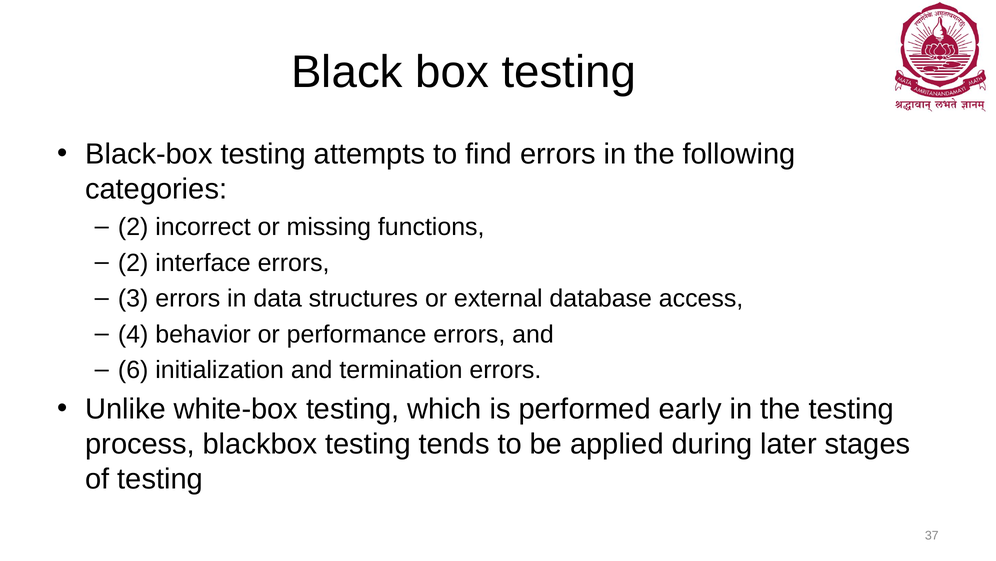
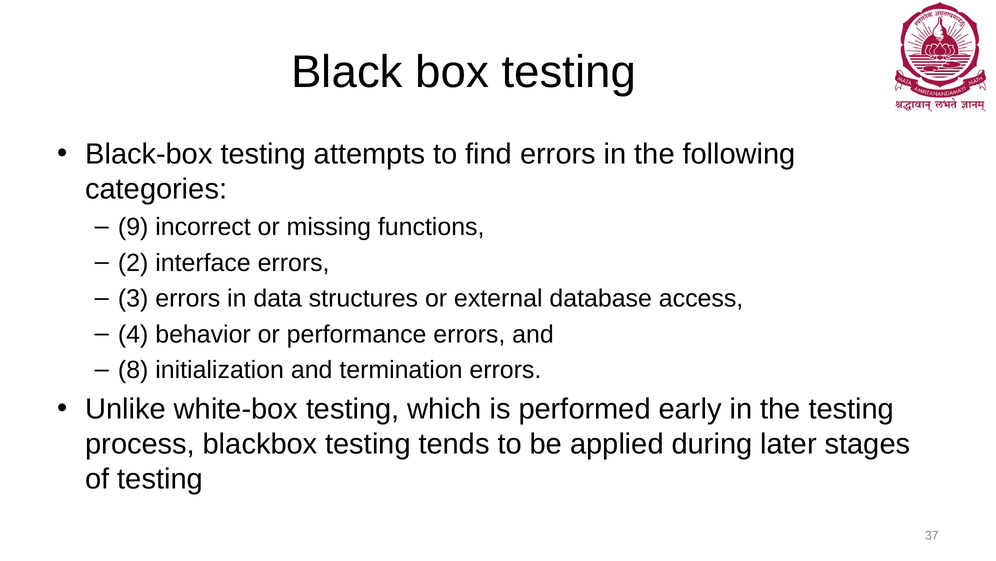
2: 2 -> 9 (133, 227)
6: 6 -> 8 (133, 370)
